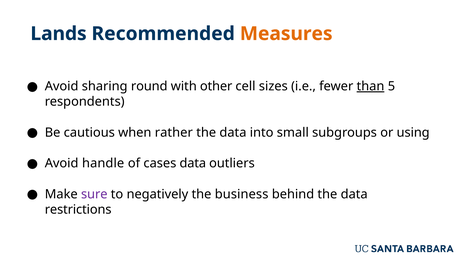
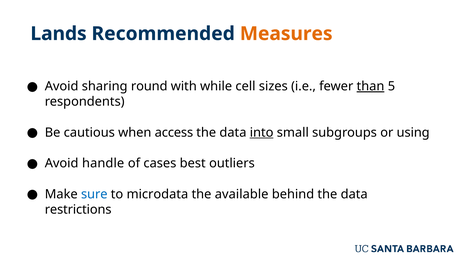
other: other -> while (216, 86)
rather: rather -> access (174, 133)
into underline: none -> present (262, 133)
cases data: data -> best (193, 163)
sure colour: purple -> blue (94, 194)
negatively: negatively -> microdata (157, 194)
business: business -> available (242, 194)
